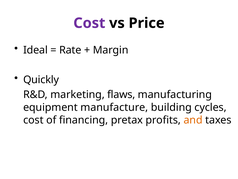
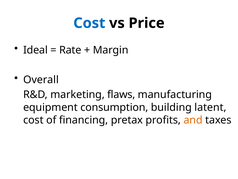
Cost colour: purple -> blue (89, 23)
Quickly: Quickly -> Overall (41, 80)
manufacture: manufacture -> consumption (114, 107)
cycles: cycles -> latent (210, 107)
